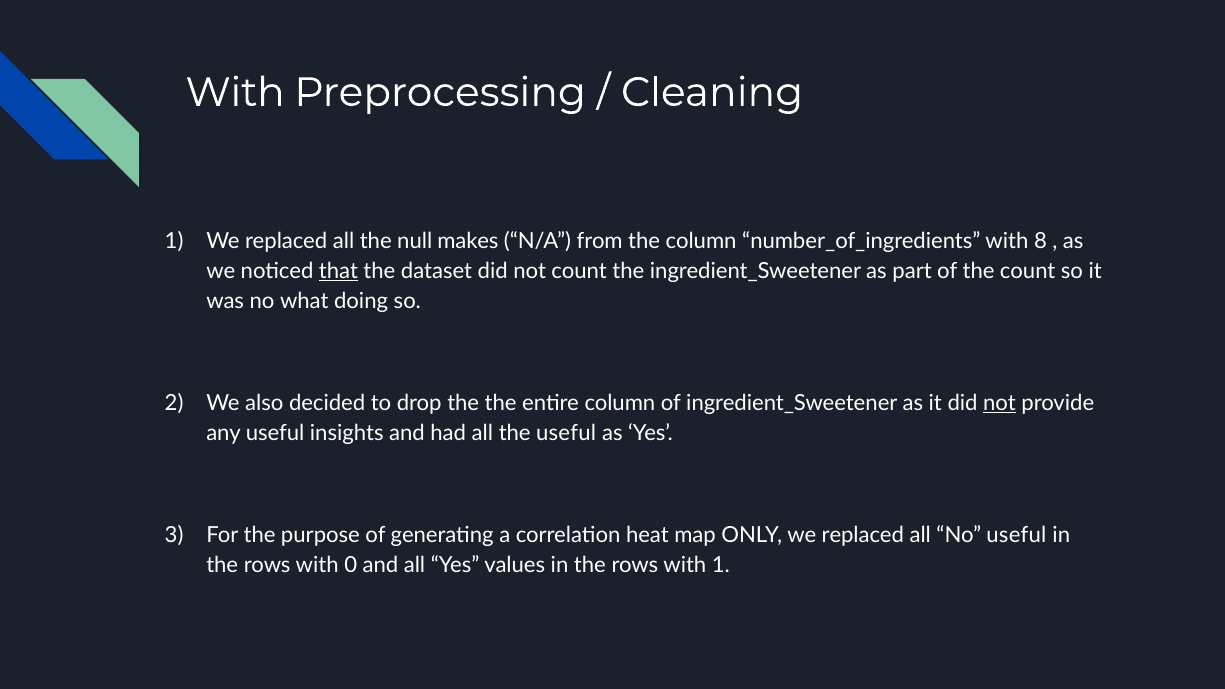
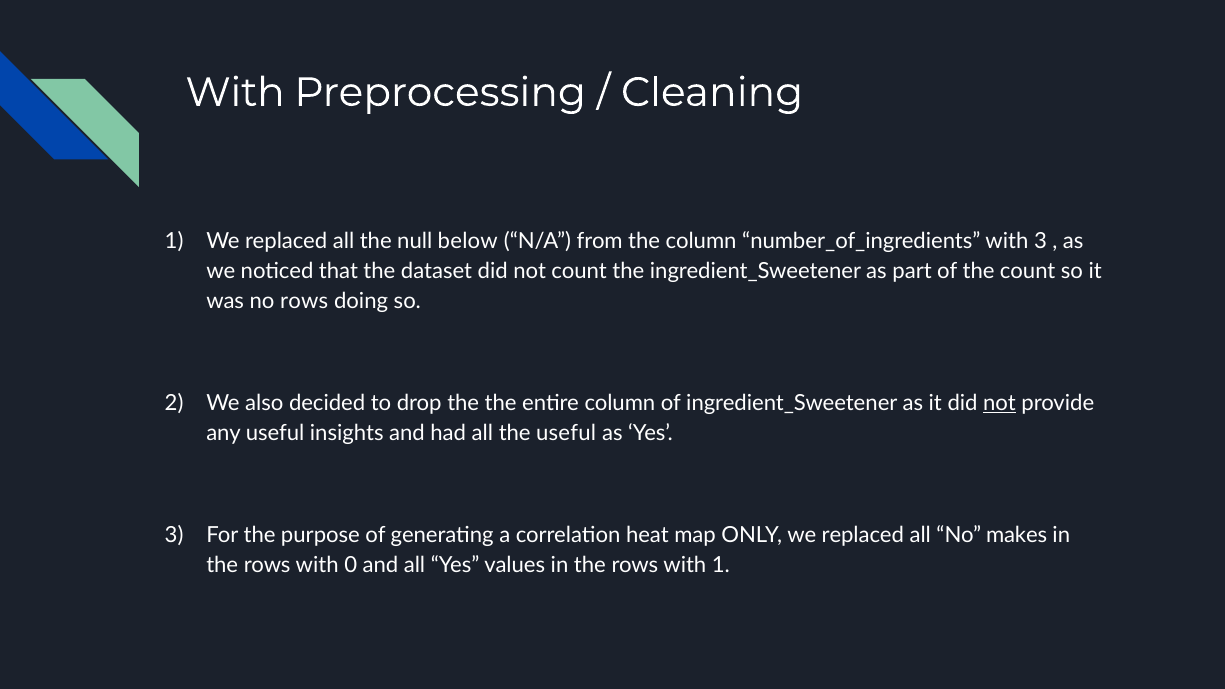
makes: makes -> below (468, 241)
with 8: 8 -> 3 (1040, 241)
that underline: present -> none (338, 271)
no what: what -> rows (304, 302)
No useful: useful -> makes (1017, 535)
